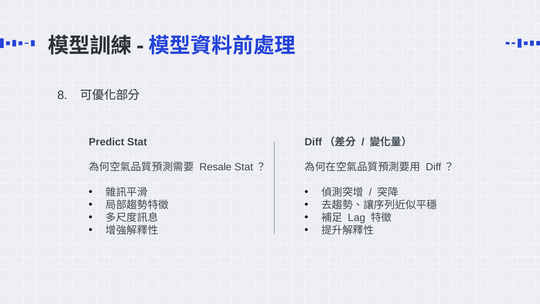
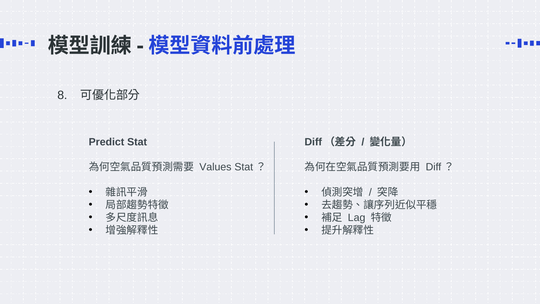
Resale: Resale -> Values (215, 167)
